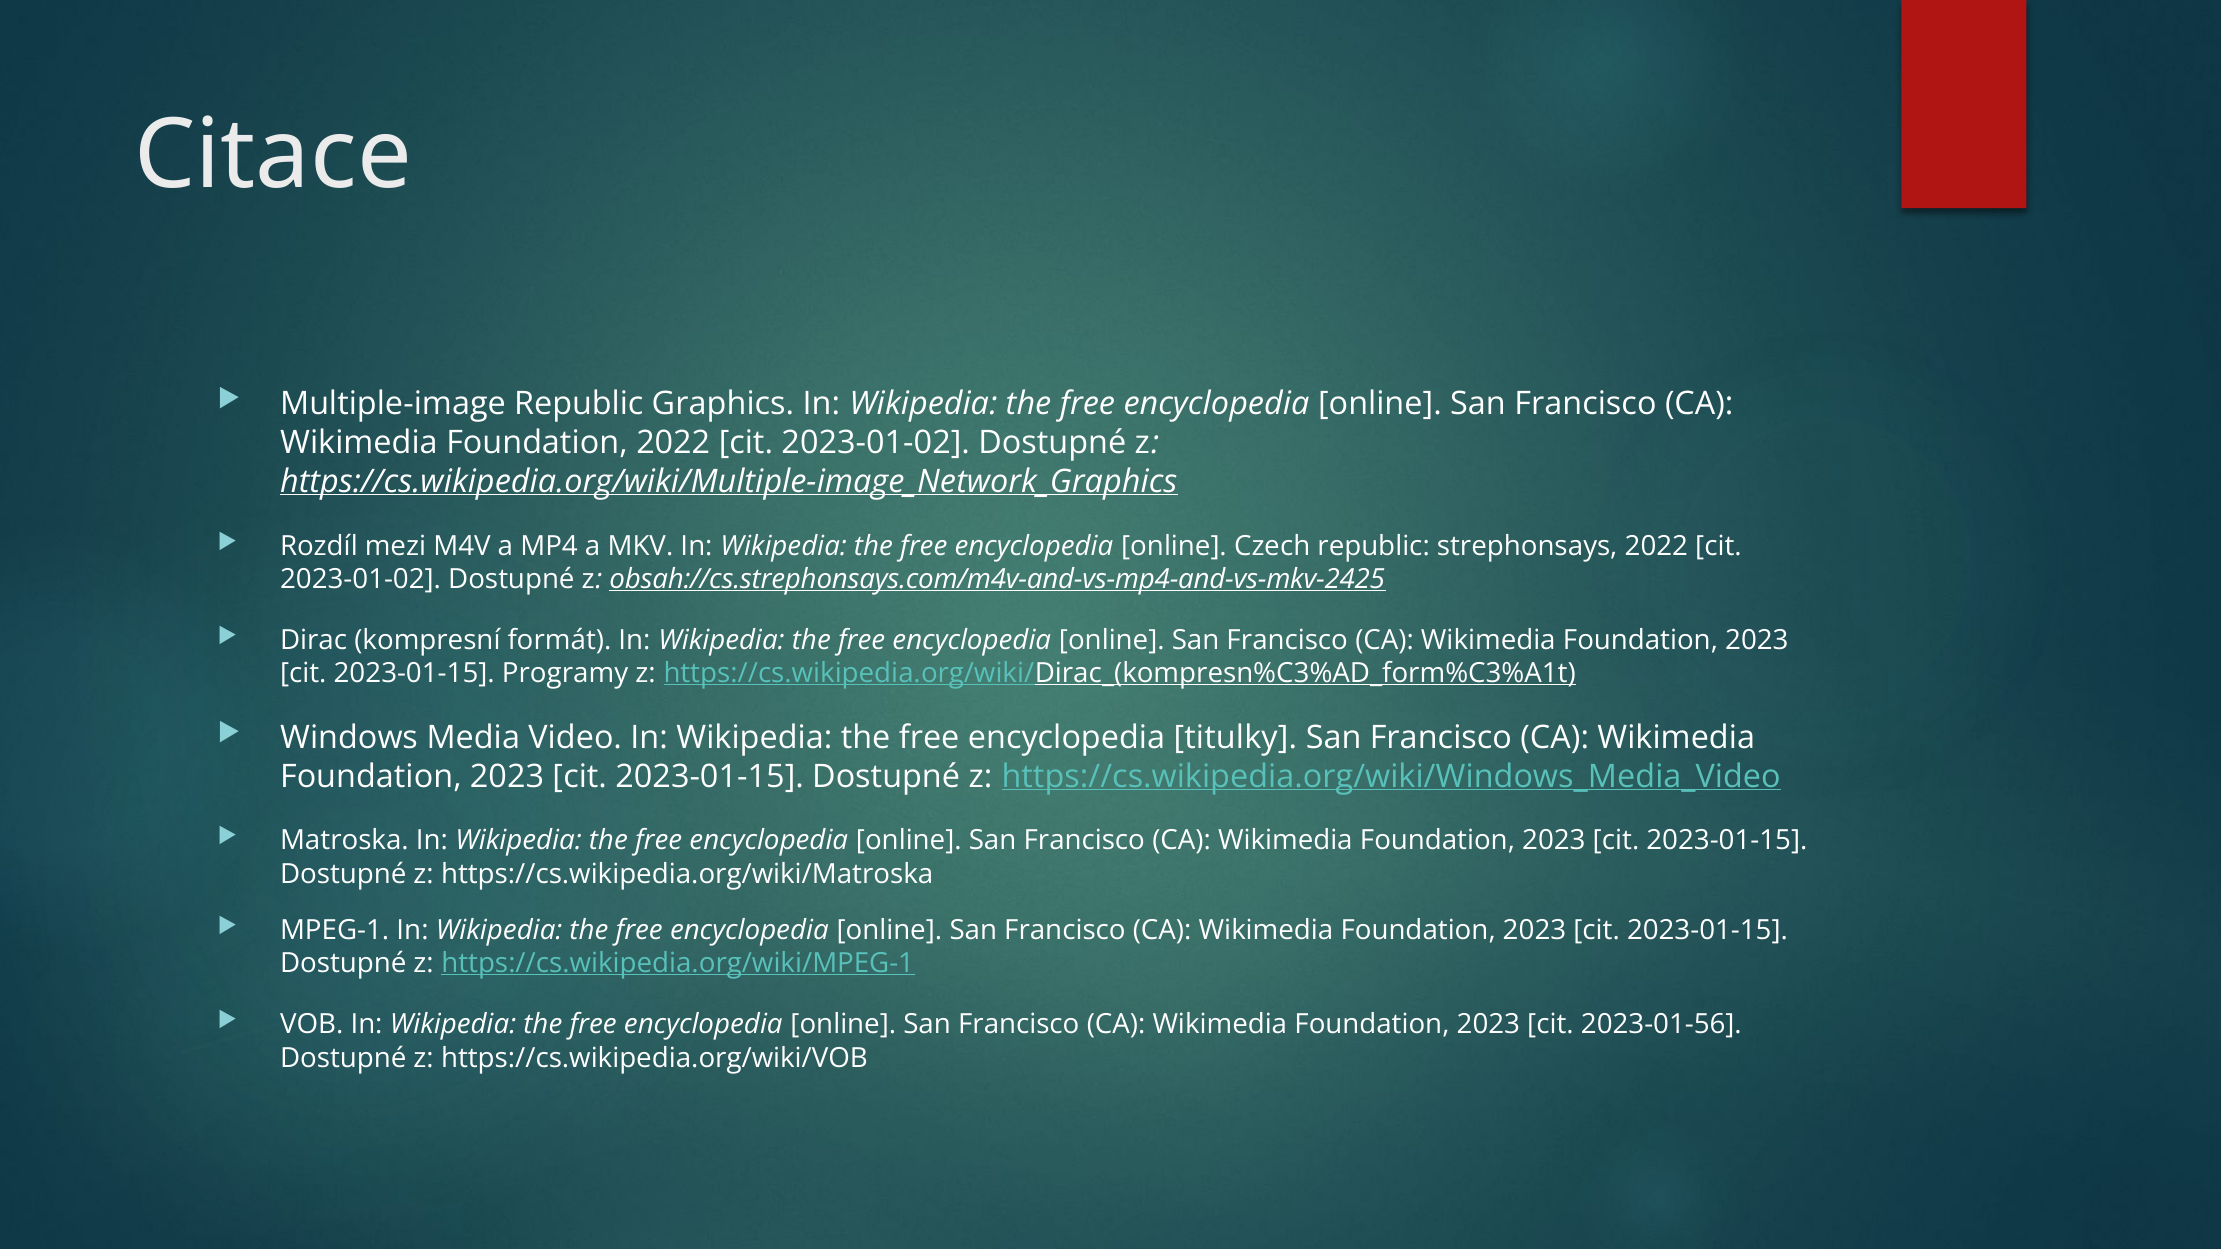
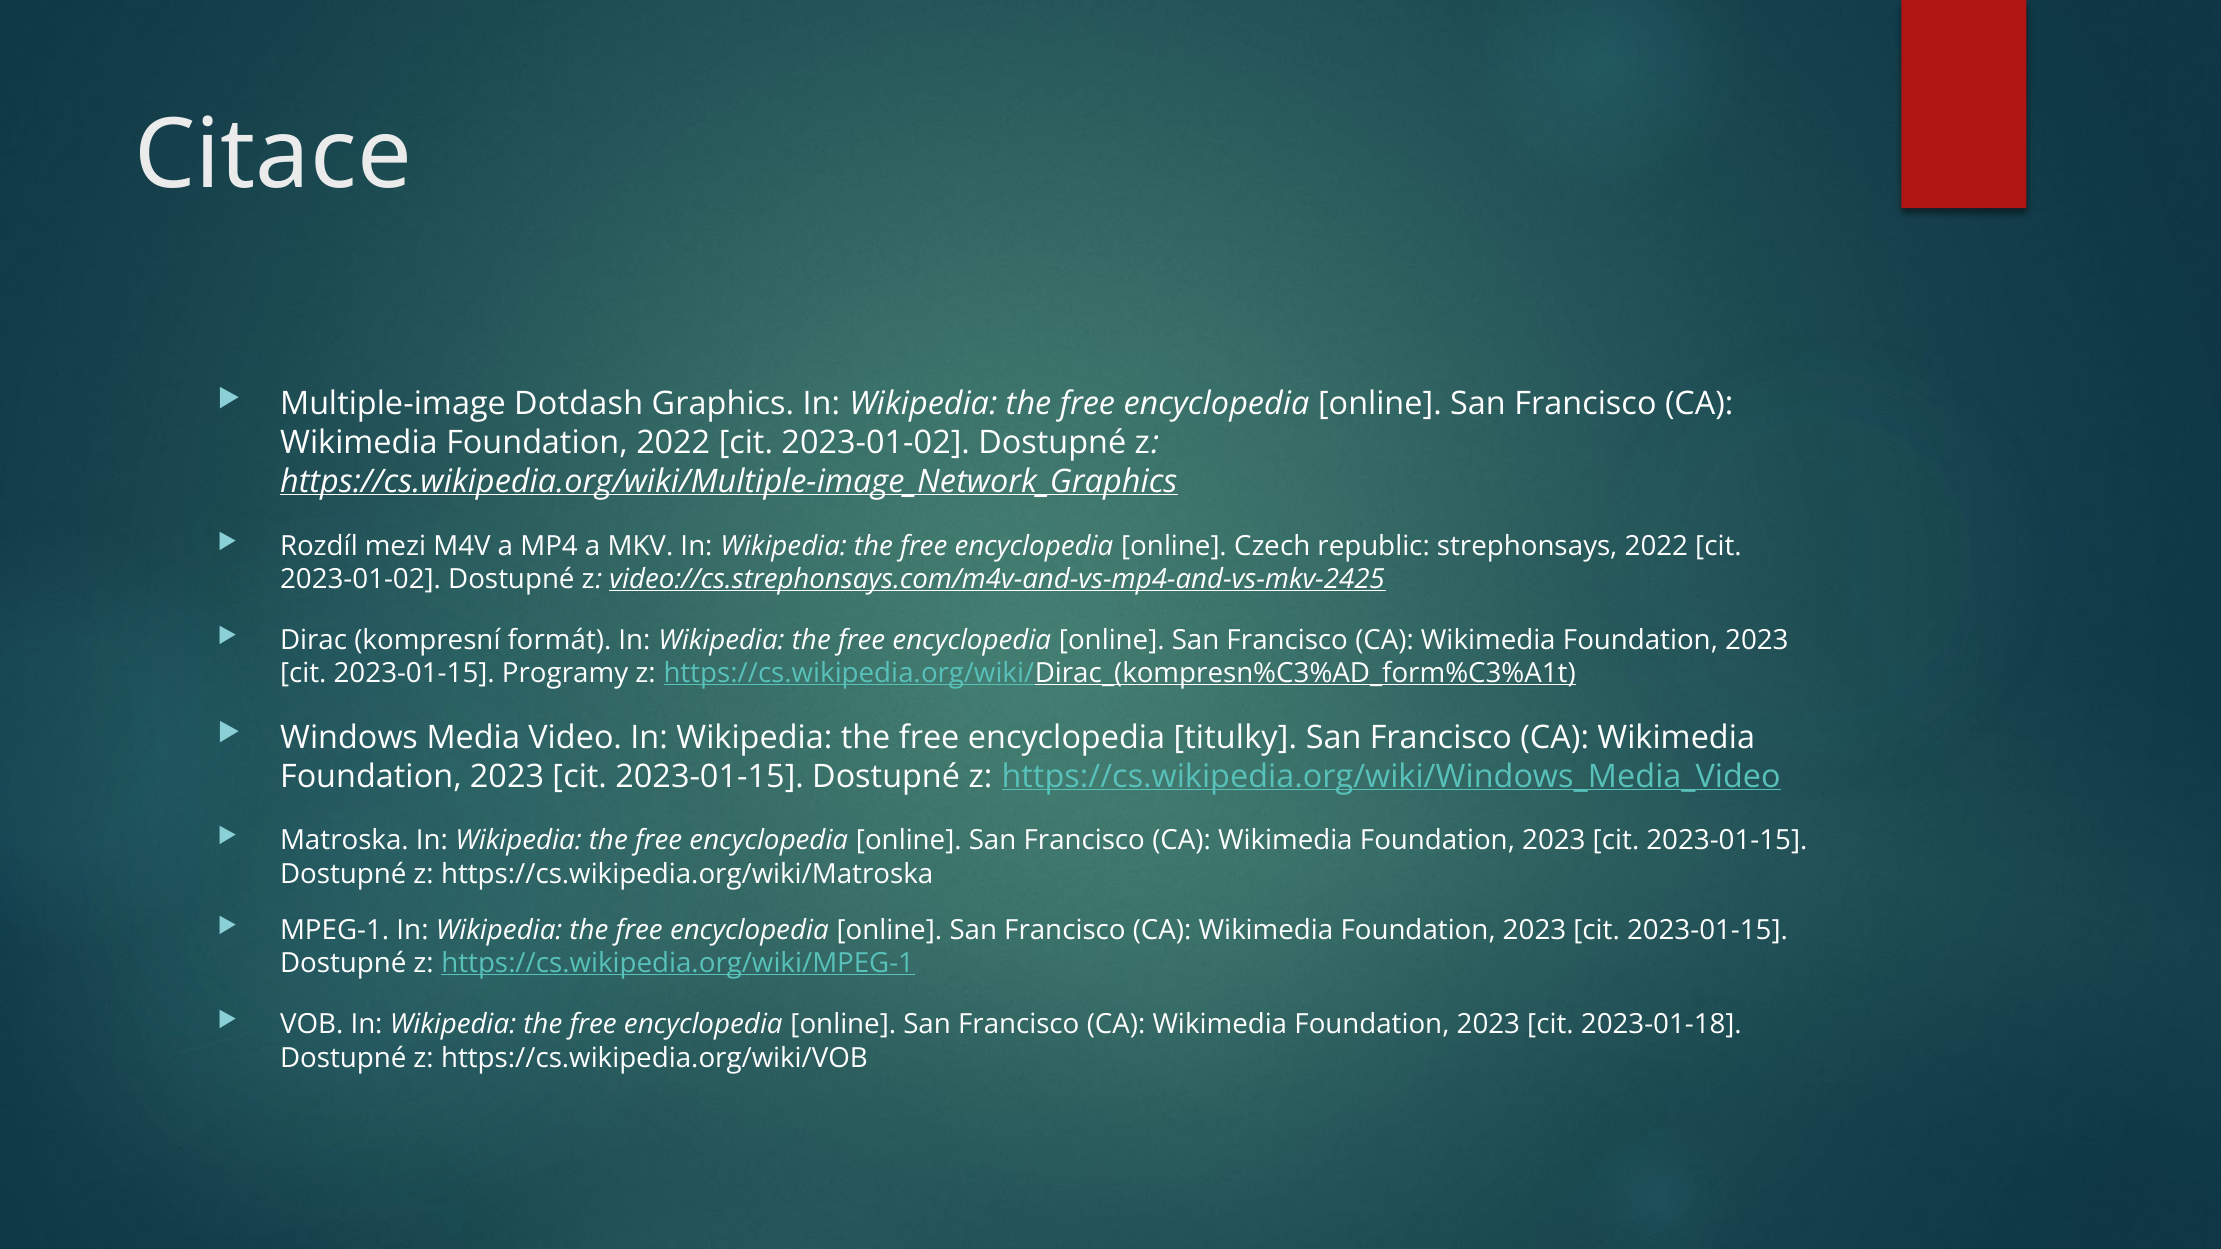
Multiple-image Republic: Republic -> Dotdash (579, 404)
obsah://cs.strephonsays.com/m4v-and-vs-mp4-and-vs-mkv-2425: obsah://cs.strephonsays.com/m4v-and-vs-mp4-and-vs-mkv-2425 -> video://cs.strephonsays.com/m4v-and-vs-mp4-and-vs-mkv-2425 (997, 579)
2023-01-56: 2023-01-56 -> 2023-01-18 (1661, 1025)
